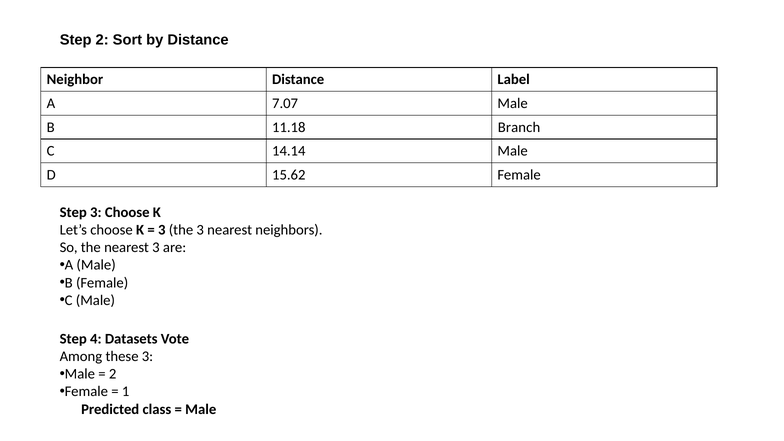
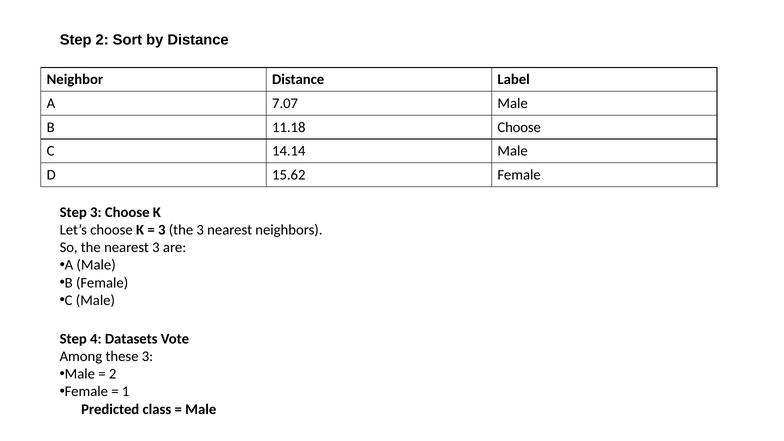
11.18 Branch: Branch -> Choose (519, 127)
